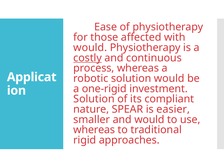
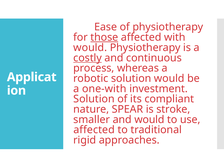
those underline: none -> present (104, 37)
one-rigid: one-rigid -> one-with (104, 89)
easier: easier -> stroke (173, 109)
whereas: whereas -> affected (94, 130)
